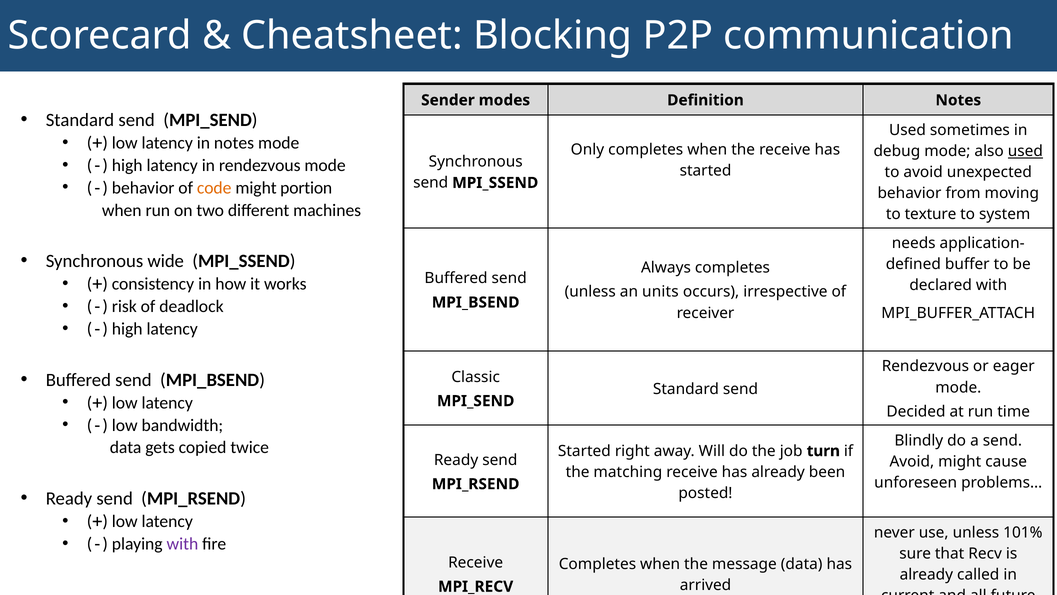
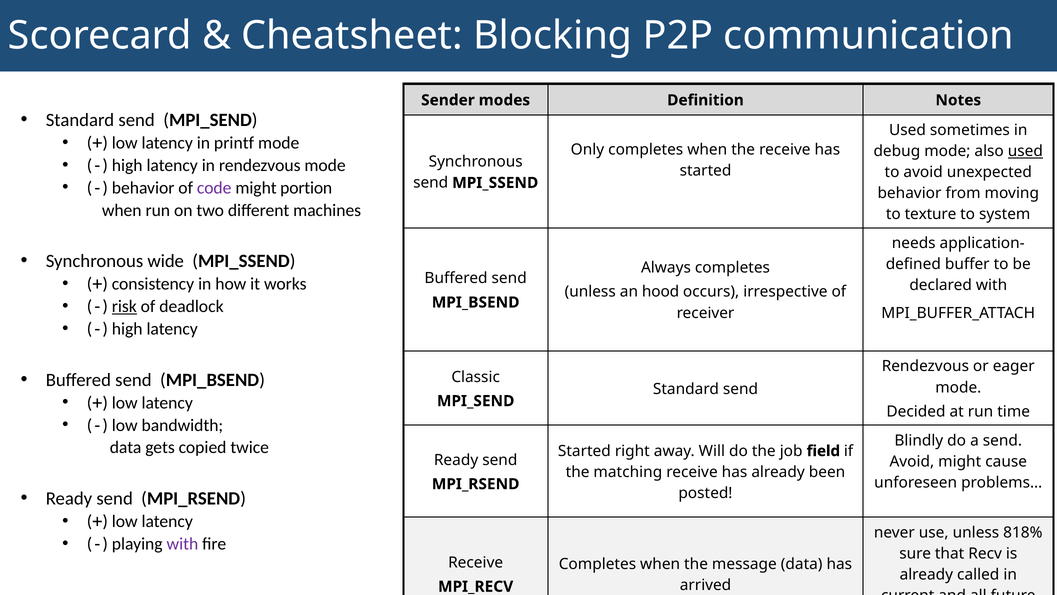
in notes: notes -> printf (234, 143)
code colour: orange -> purple (214, 188)
units: units -> hood (661, 292)
risk underline: none -> present (124, 306)
turn: turn -> field (823, 451)
101%: 101% -> 818% (1023, 532)
